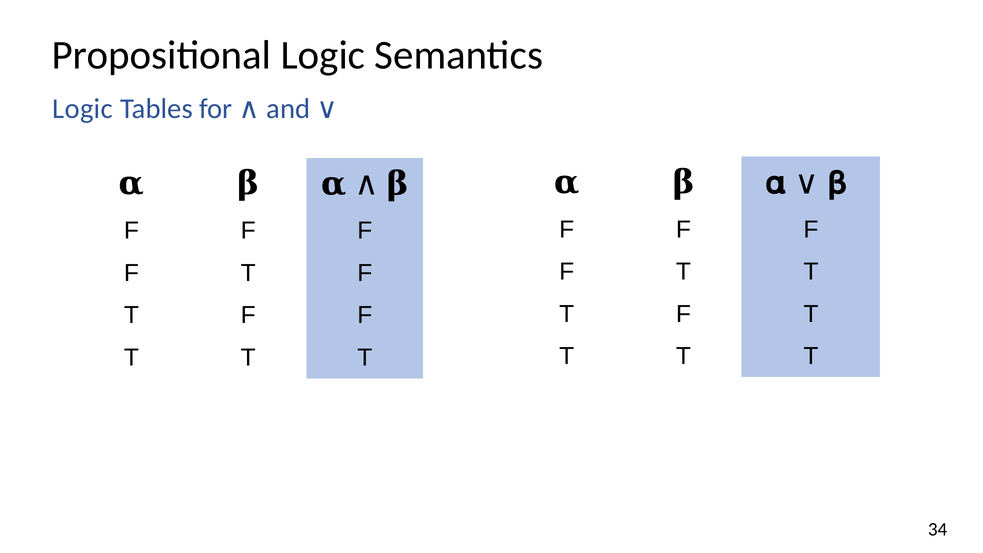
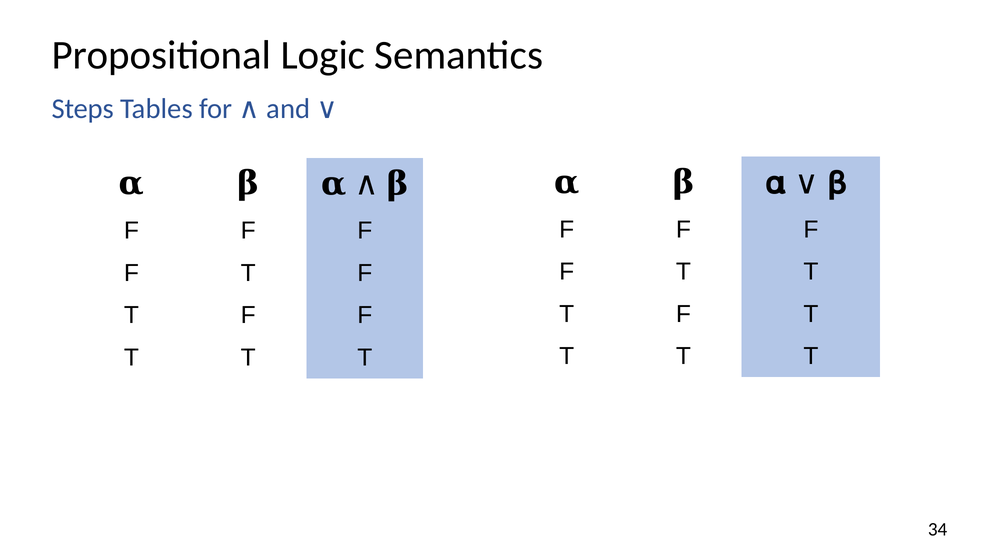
Logic: Logic -> Steps (83, 109)
